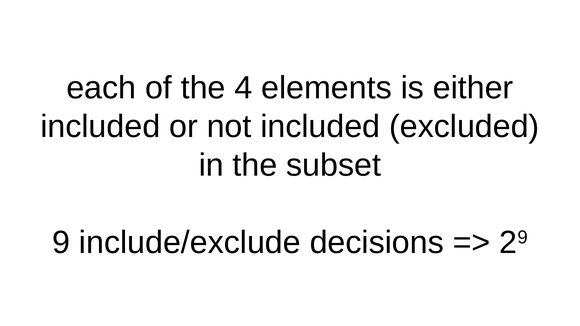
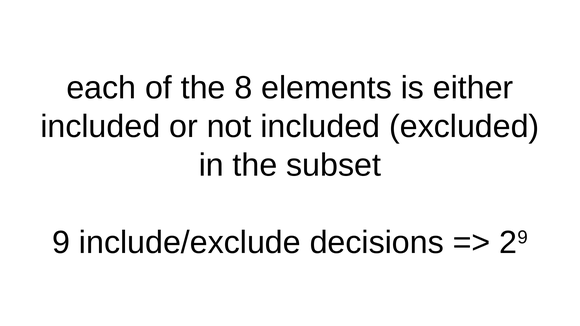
4: 4 -> 8 (243, 88)
